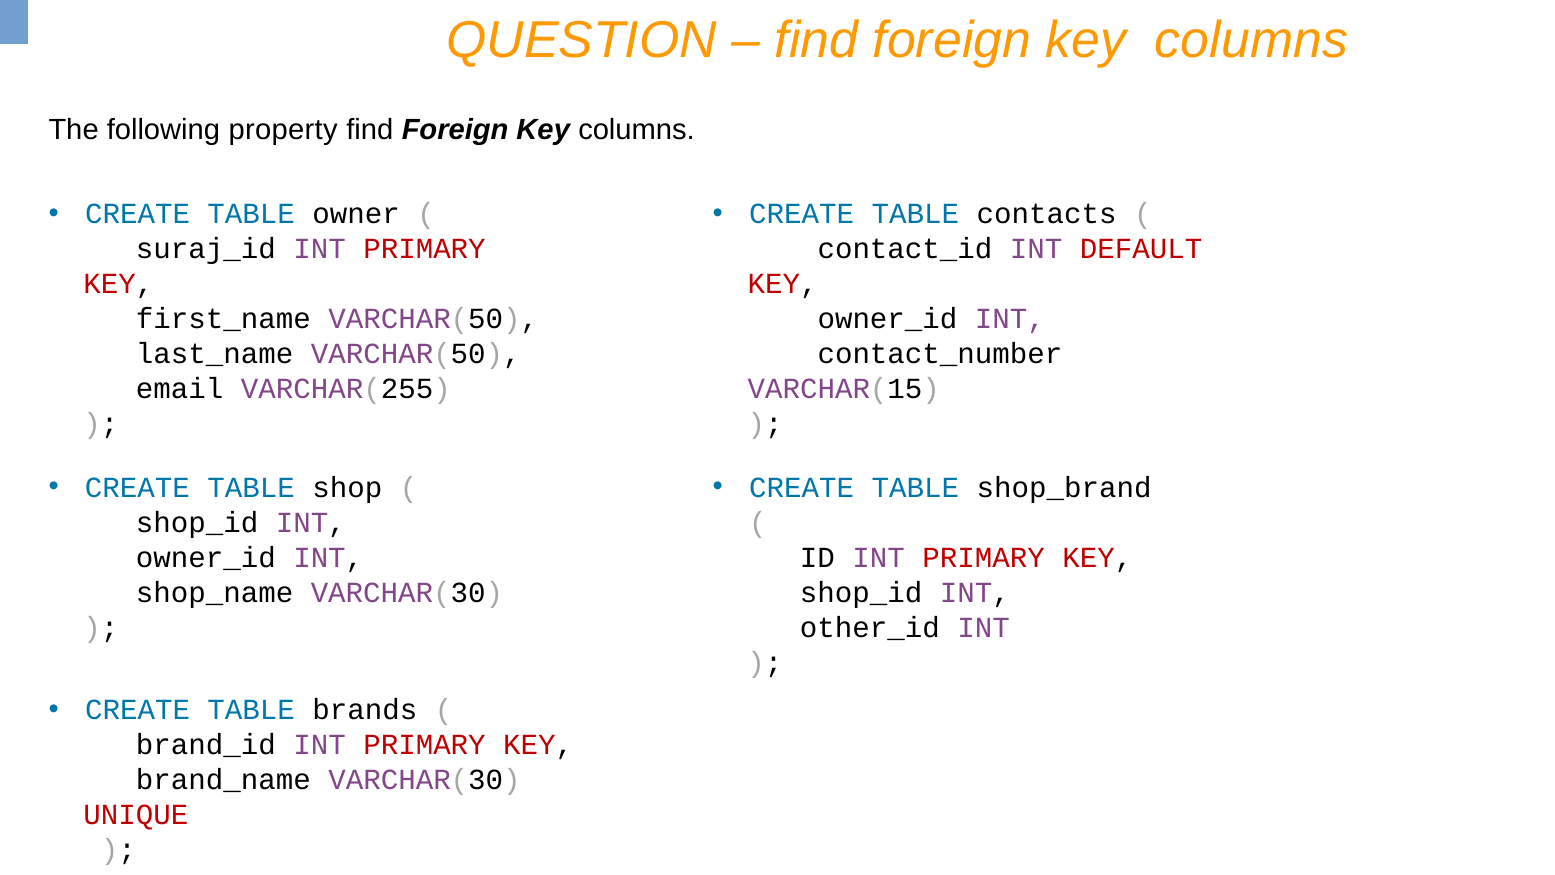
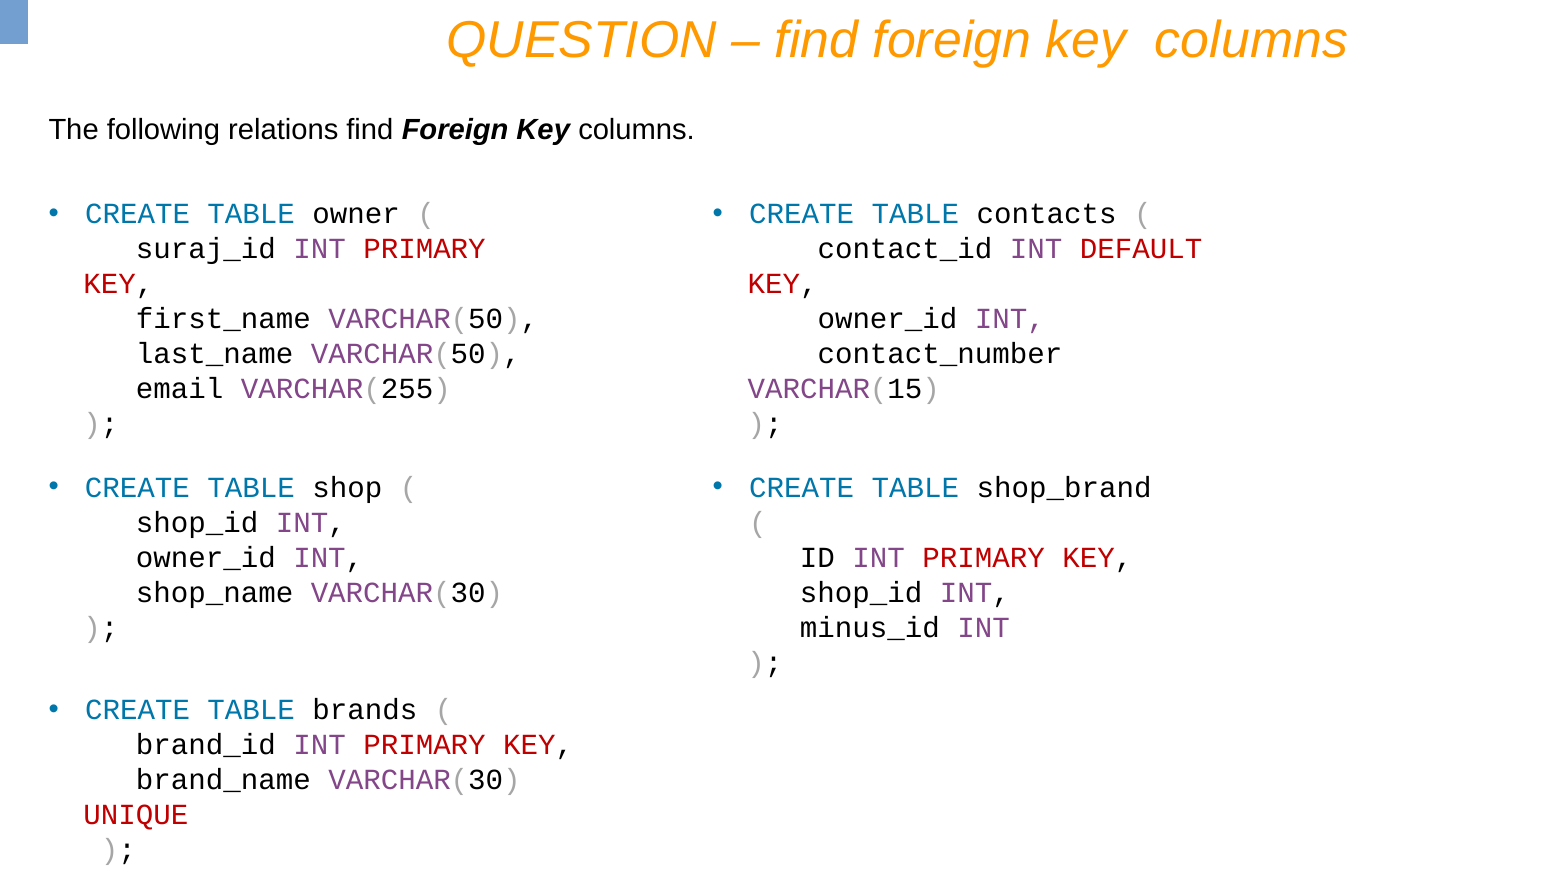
property: property -> relations (283, 130)
other_id: other_id -> minus_id (870, 628)
